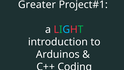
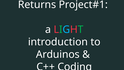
Greater: Greater -> Returns (37, 5)
